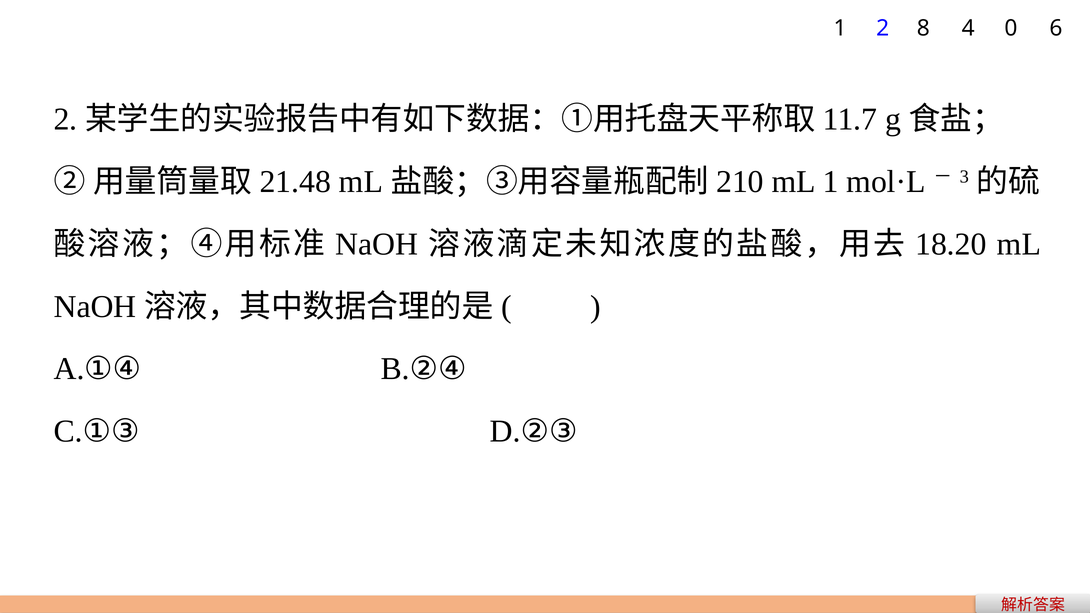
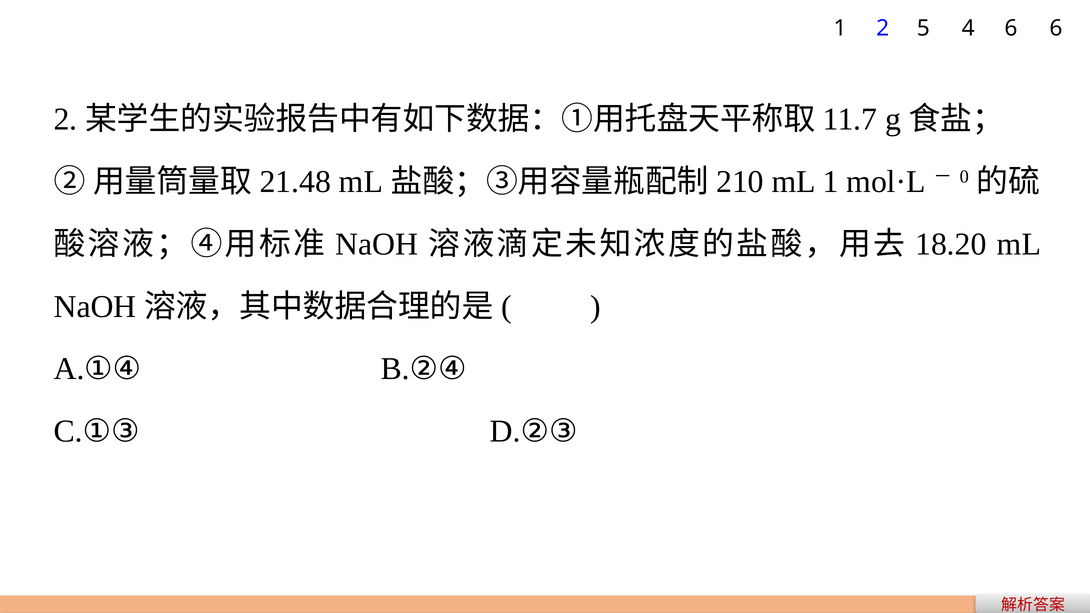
8: 8 -> 5 (923, 28)
4 0: 0 -> 6 (1011, 28)
3: 3 -> 0 (964, 177)
